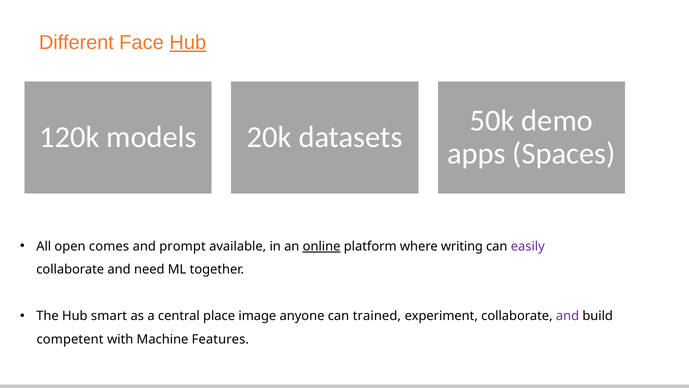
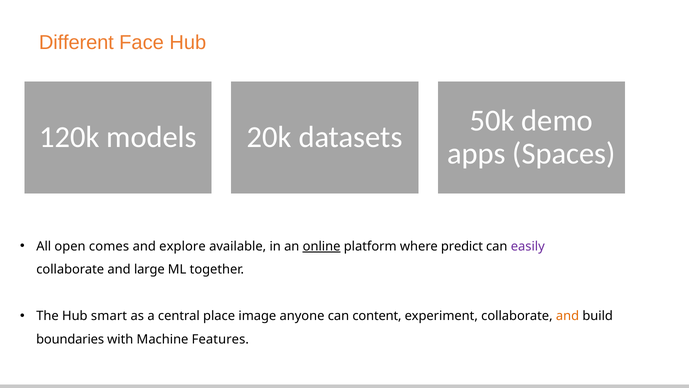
Hub underline: present -> none (188, 42)
prompt: prompt -> explore (182, 246)
writing: writing -> predict (462, 246)
need: need -> large (149, 269)
trained: trained -> content (377, 316)
and colour: purple -> orange (568, 316)
competent: competent -> boundaries (70, 339)
